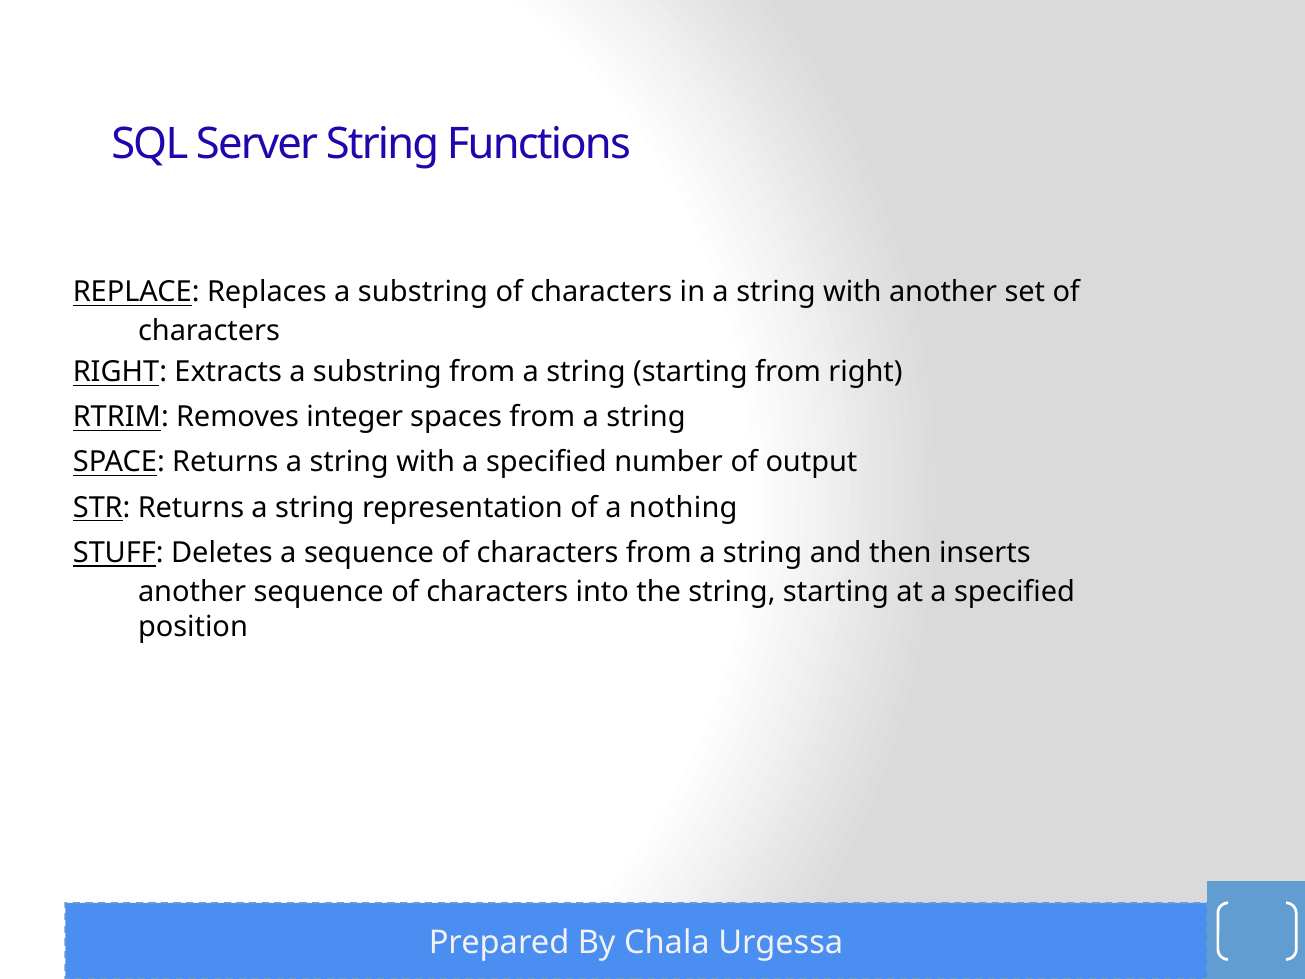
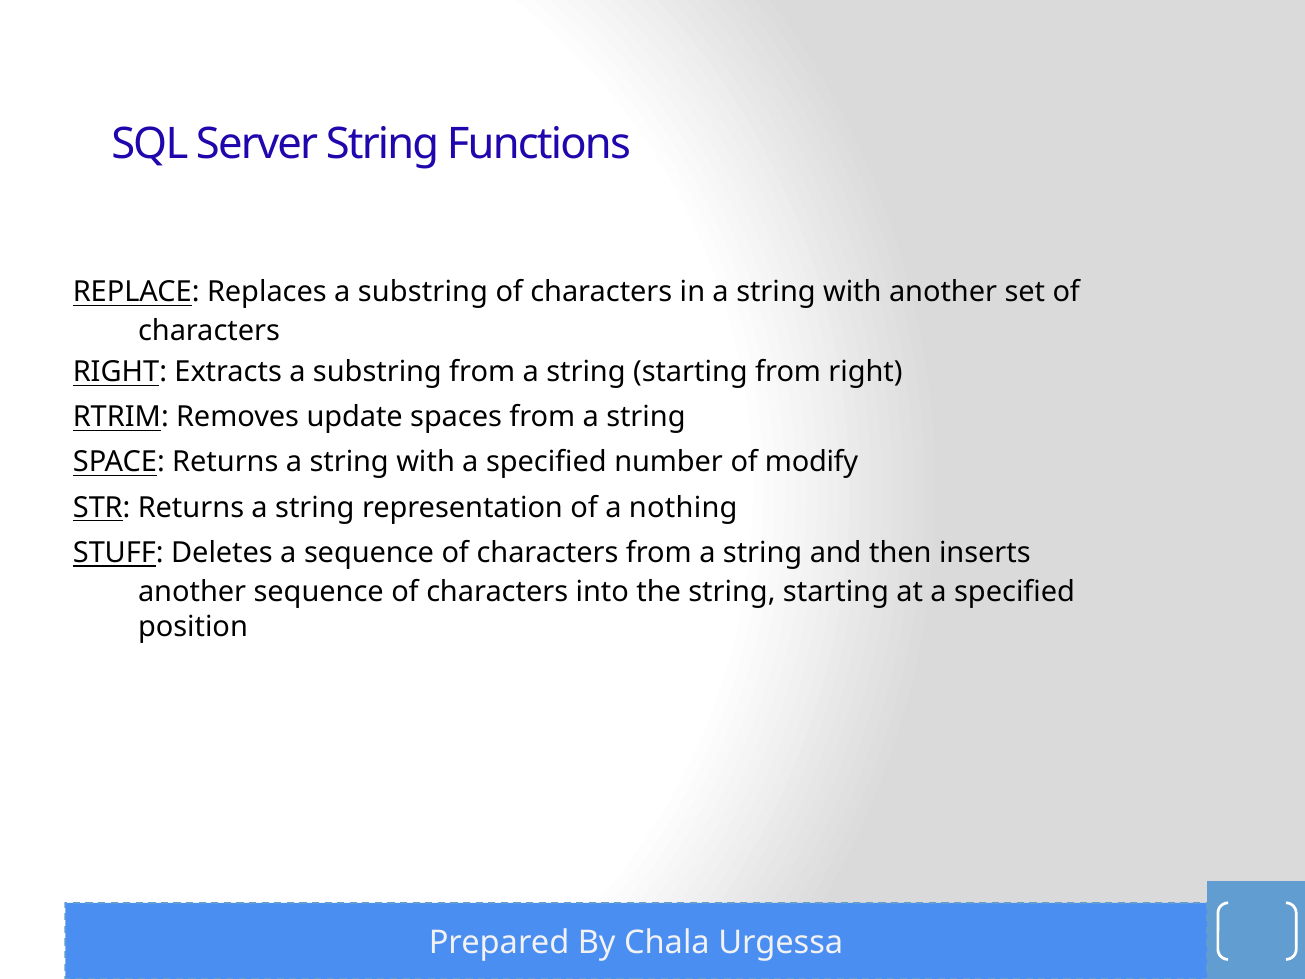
integer: integer -> update (355, 417)
output: output -> modify (812, 462)
